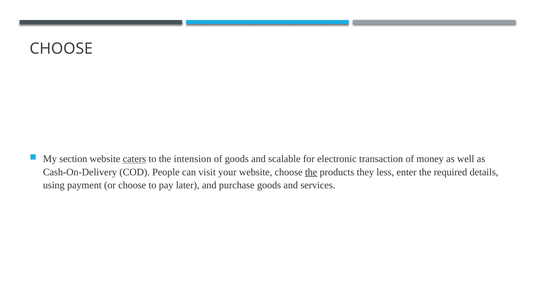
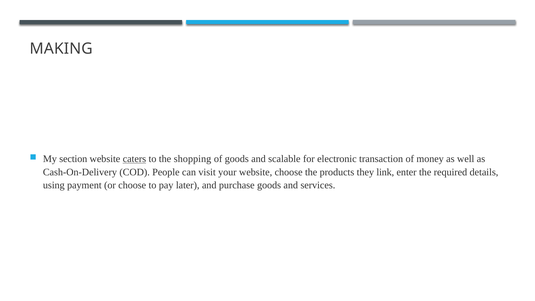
CHOOSE: CHOOSE -> MAKING (61, 49)
intension: intension -> shopping (193, 159)
the underline: present -> none (311, 172)
less: less -> link (385, 172)
